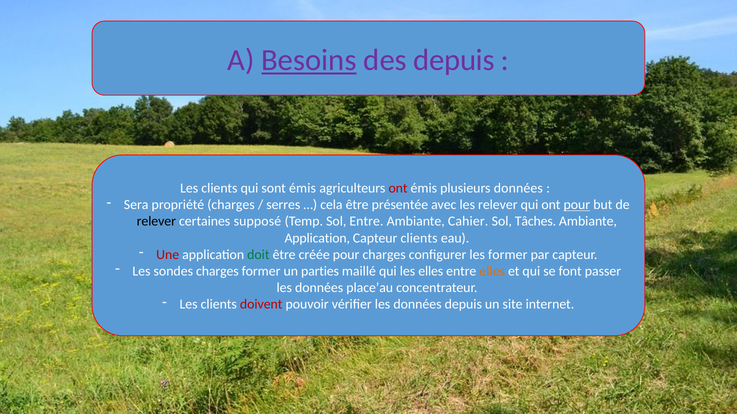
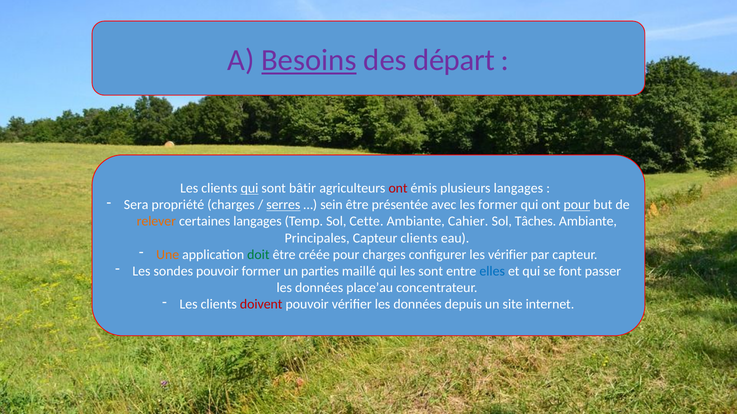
des depuis: depuis -> départ (454, 60)
qui underline: none -> present (249, 189)
sont émis: émis -> bâtir (303, 189)
plusieurs données: données -> langages (518, 189)
serres underline: none -> present (283, 205)
cela: cela -> sein (331, 205)
les relever: relever -> former (498, 205)
relever colour: black -> orange (156, 222)
certaines supposé: supposé -> langages (258, 222)
Sol Entre: Entre -> Cette (366, 222)
Application: Application -> Principales (317, 238)
Une colour: red -> orange (168, 255)
les former: former -> vérifier (508, 255)
sondes charges: charges -> pouvoir (217, 271)
les elles: elles -> sont (431, 271)
elles colour: orange -> blue (492, 271)
